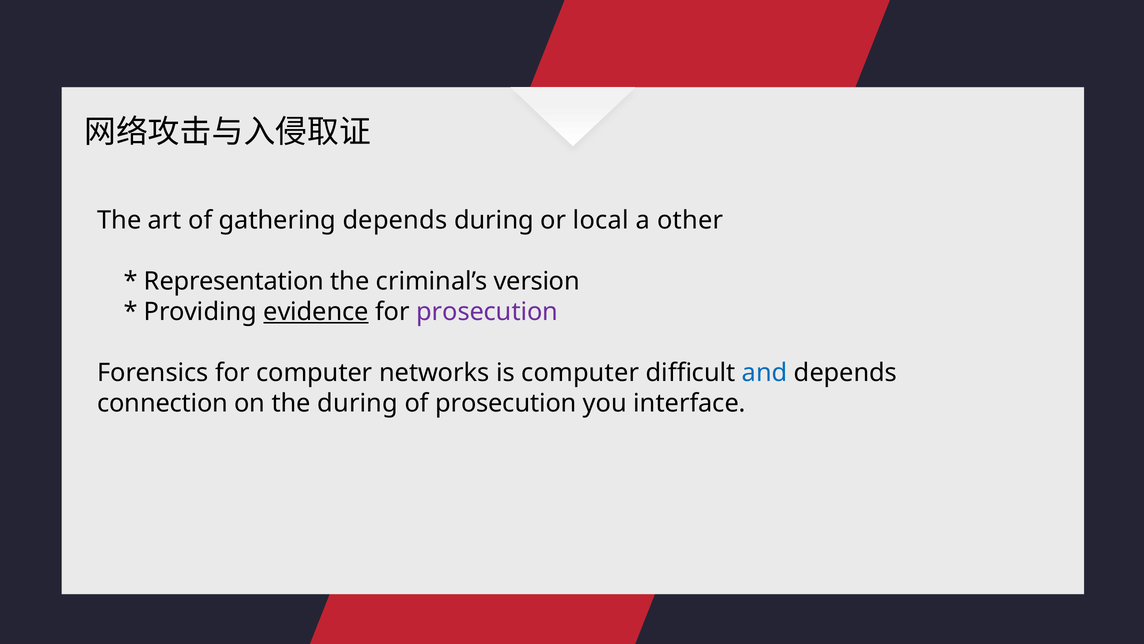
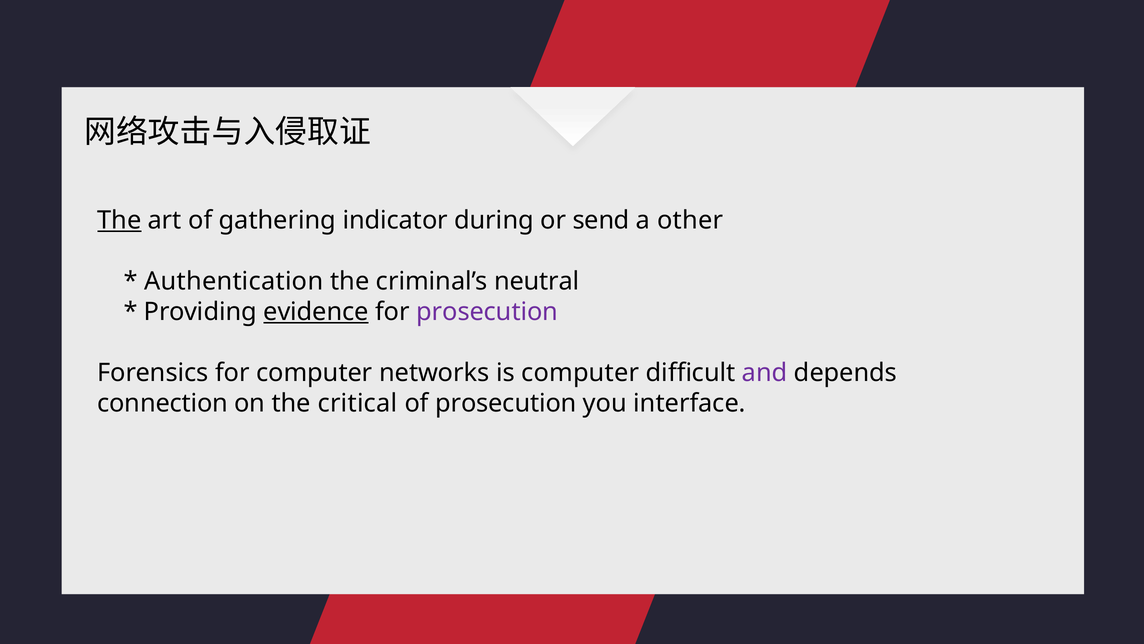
The underline: none -> present (119, 220)
gathering depends: depends -> indicator (395, 220)
local: local -> send (601, 220)
Representation: Representation -> Authentication (234, 281)
version: version -> neutral (537, 281)
and colour: blue -> purple (765, 373)
the during: during -> critical (358, 403)
